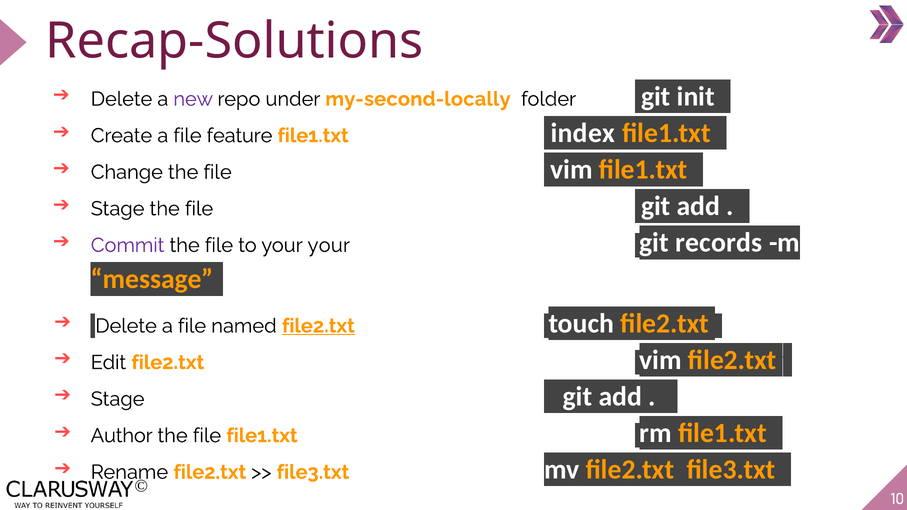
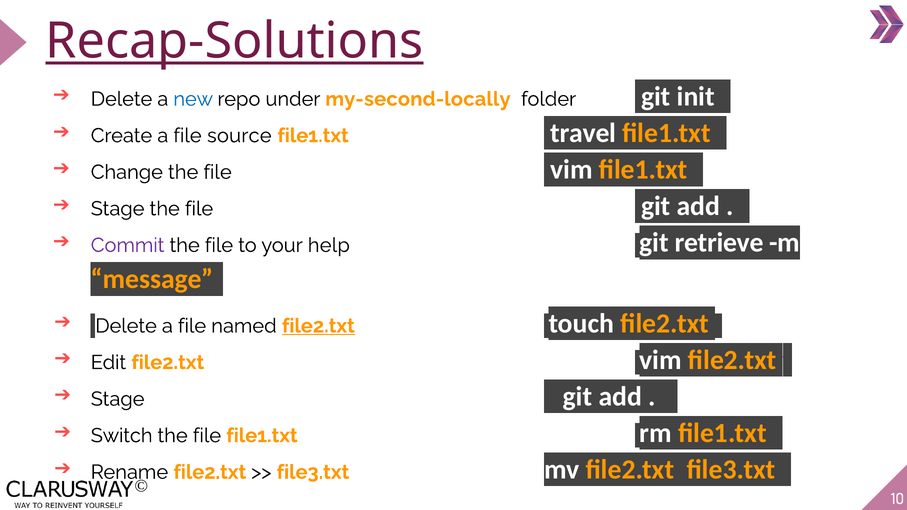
Recap-Solutions underline: none -> present (234, 41)
new colour: purple -> blue (193, 99)
feature: feature -> source (239, 136)
index: index -> travel (583, 133)
your your: your -> help (329, 245)
records: records -> retrieve (719, 243)
Author: Author -> Switch (122, 436)
